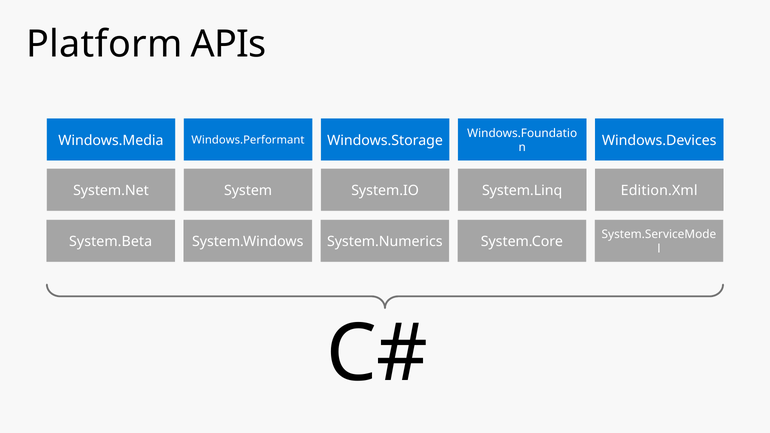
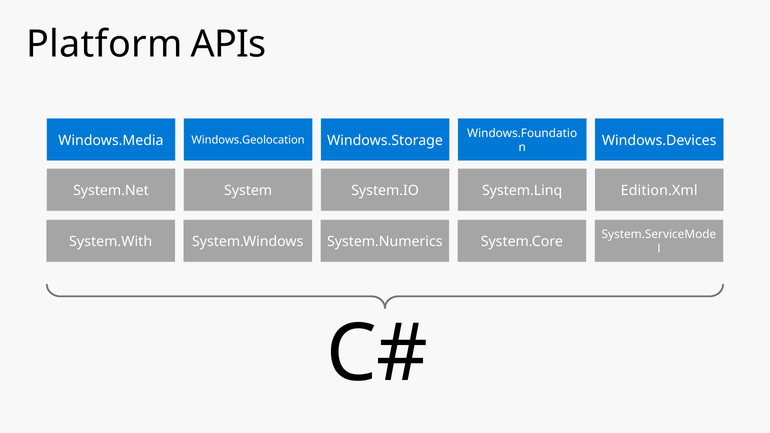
Windows.Performant: Windows.Performant -> Windows.Geolocation (248, 140)
System.Beta: System.Beta -> System.With (111, 242)
